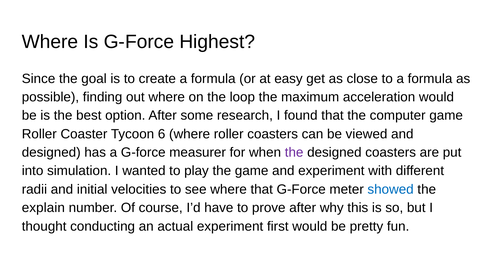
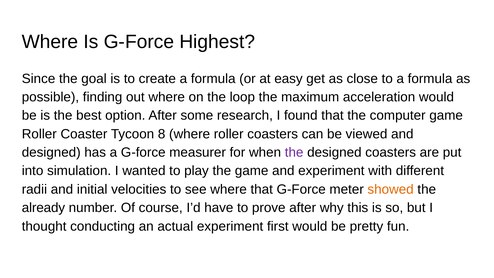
6: 6 -> 8 (162, 134)
showed colour: blue -> orange (391, 189)
explain: explain -> already (43, 208)
